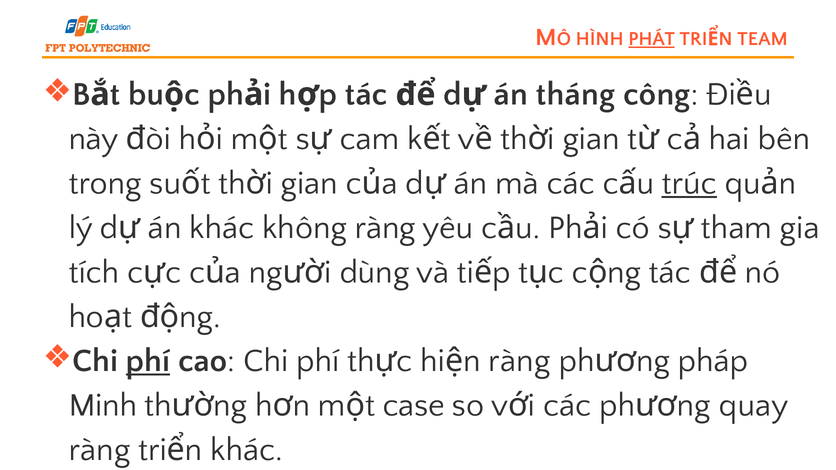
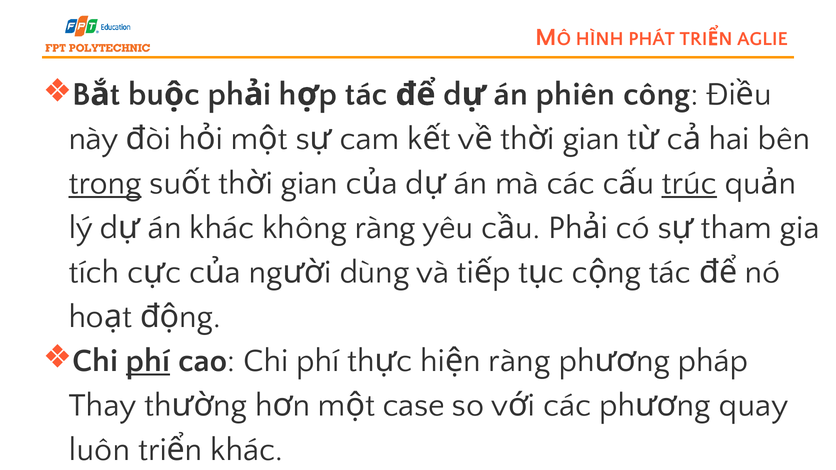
PHÁT underline: present -> none (652, 39)
TEAM: TEAM -> AGLIE (763, 39)
tháng: tháng -> phiên (575, 94)
trong underline: none -> present (105, 183)
Minh: Minh -> Thay (103, 405)
ràng: ràng -> luôn (99, 450)
